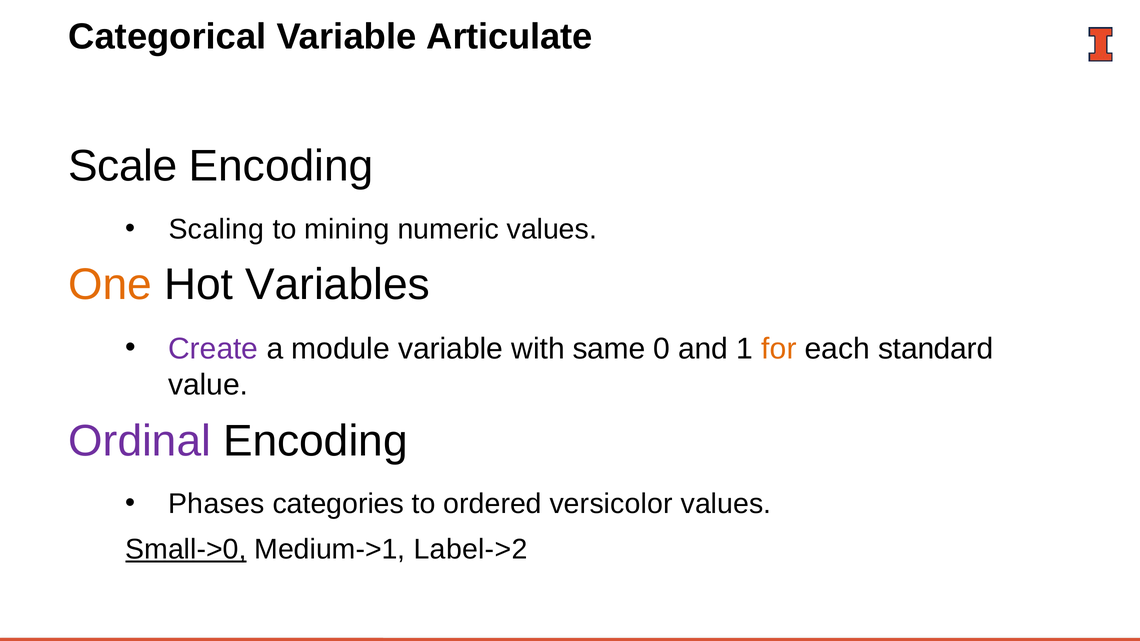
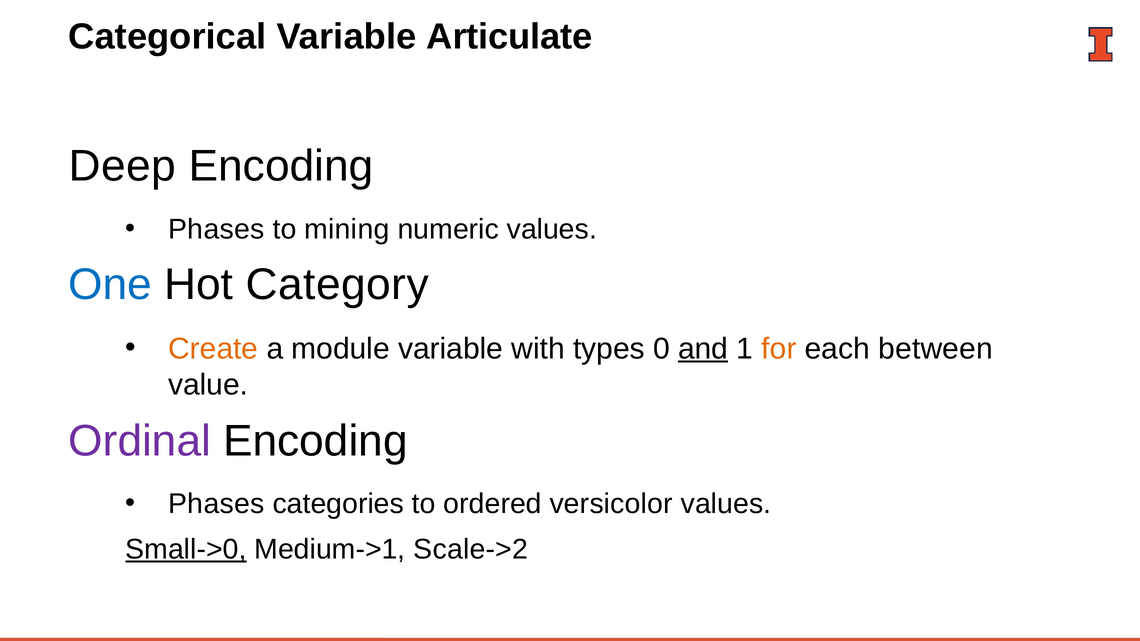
Scale: Scale -> Deep (122, 166)
Scaling: Scaling -> Phases (216, 229)
One colour: orange -> blue (110, 285)
Variables: Variables -> Category (337, 285)
Create colour: purple -> orange (213, 349)
same: same -> types (609, 349)
and underline: none -> present (703, 349)
standard: standard -> between (936, 349)
Label->2: Label->2 -> Scale->2 (471, 550)
